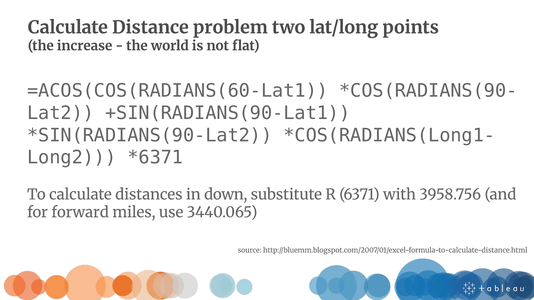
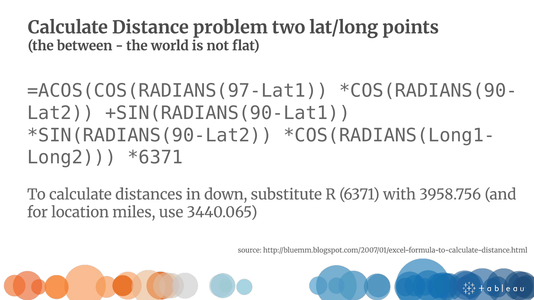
increase: increase -> between (85, 46)
=ACOS(COS(RADIANS(60-Lat1: =ACOS(COS(RADIANS(60-Lat1 -> =ACOS(COS(RADIANS(97-Lat1 (178, 91)
forward: forward -> location (80, 213)
